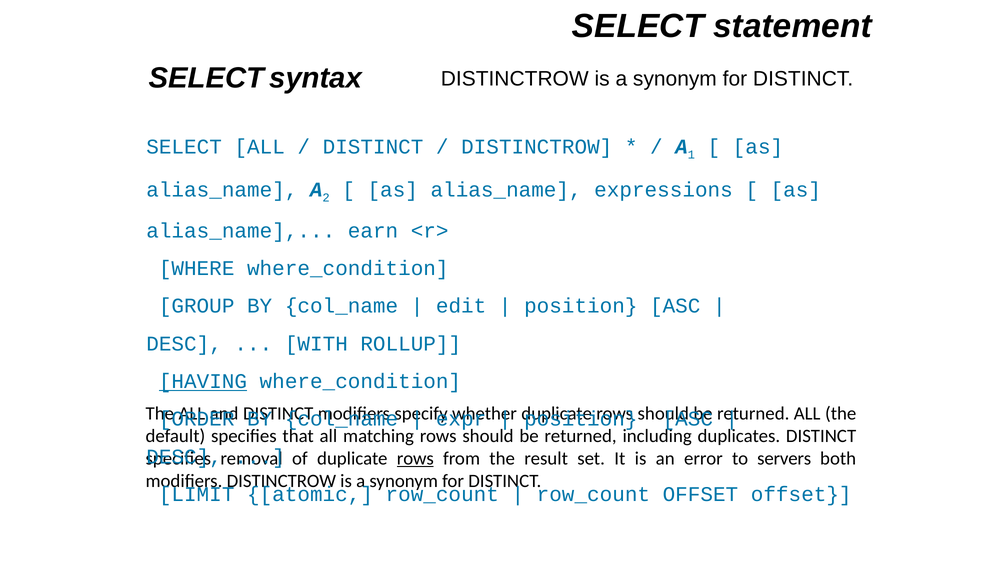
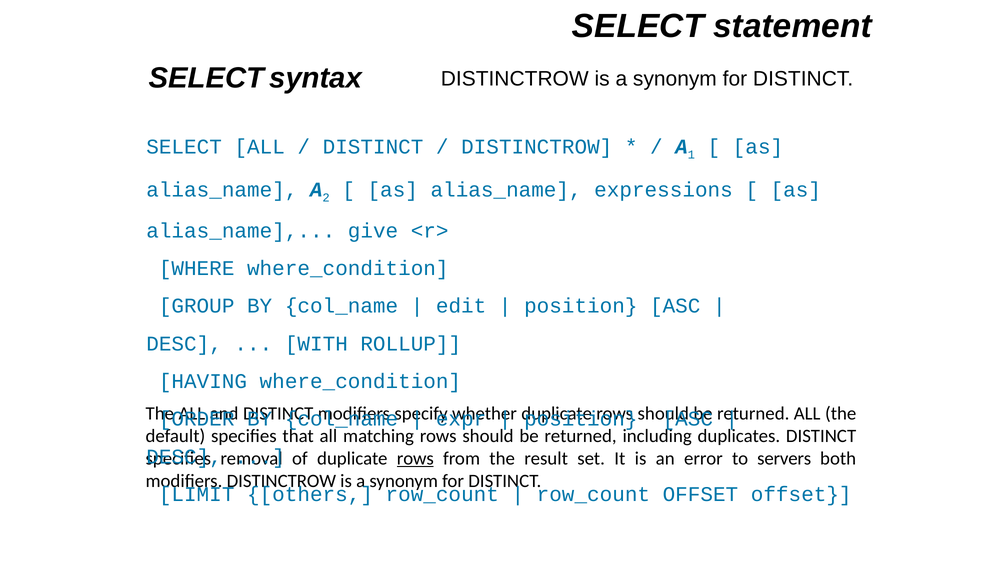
earn: earn -> give (373, 231)
HAVING underline: present -> none (203, 382)
atomic: atomic -> others (310, 495)
